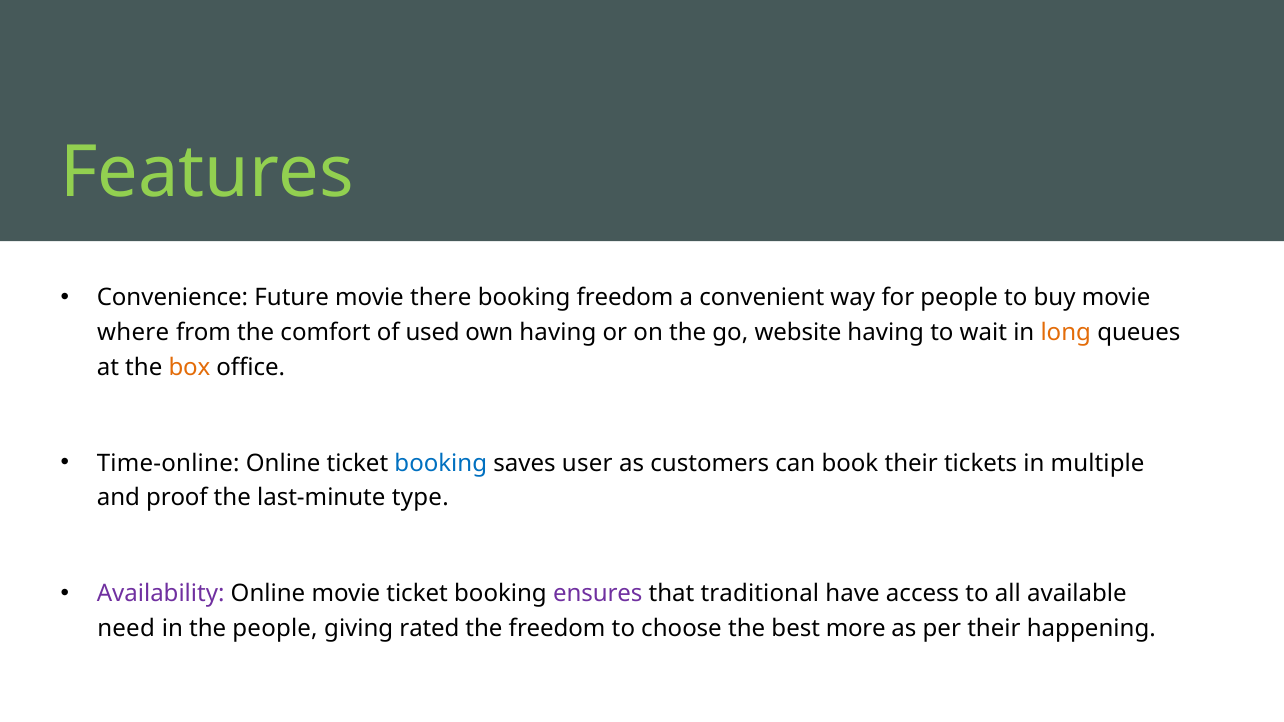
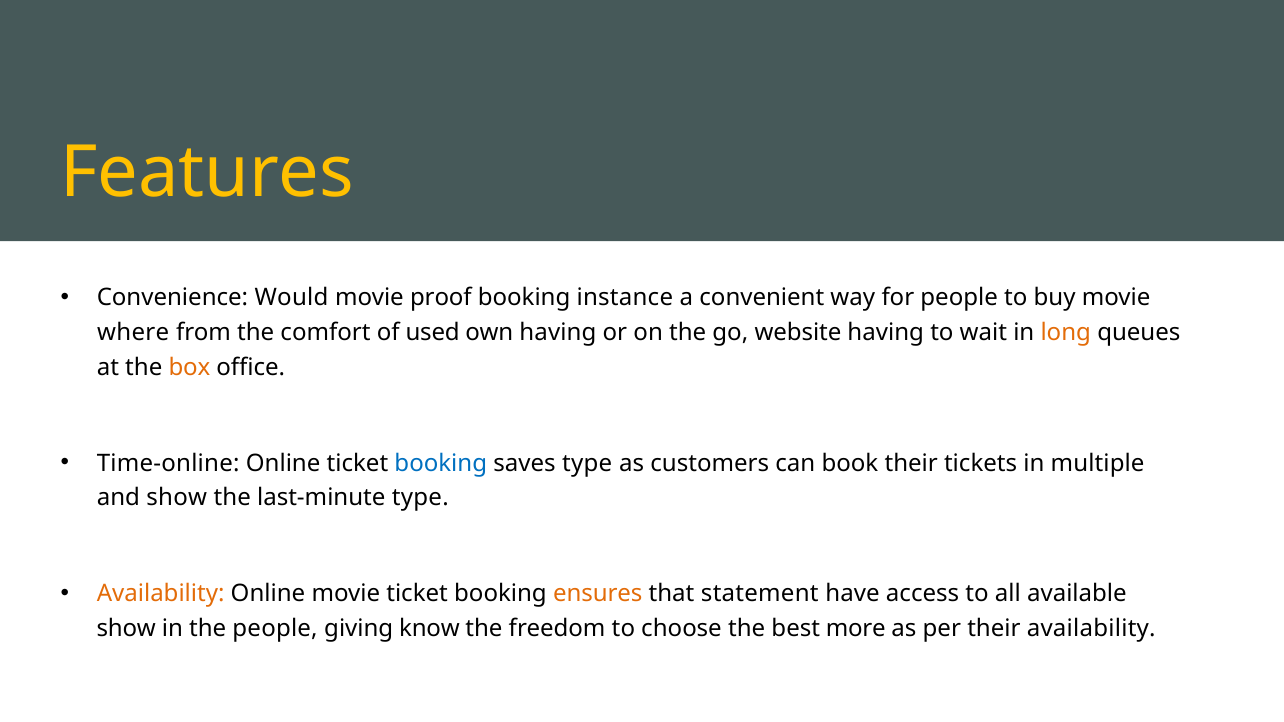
Features colour: light green -> yellow (207, 173)
Future: Future -> Would (292, 298)
there: there -> proof (441, 298)
booking freedom: freedom -> instance (625, 298)
saves user: user -> type (587, 463)
and proof: proof -> show (177, 498)
Availability colour: purple -> orange (161, 594)
ensures colour: purple -> orange (598, 594)
traditional: traditional -> statement (760, 594)
need: need -> show (126, 629)
rated: rated -> know (429, 629)
their happening: happening -> availability (1091, 629)
